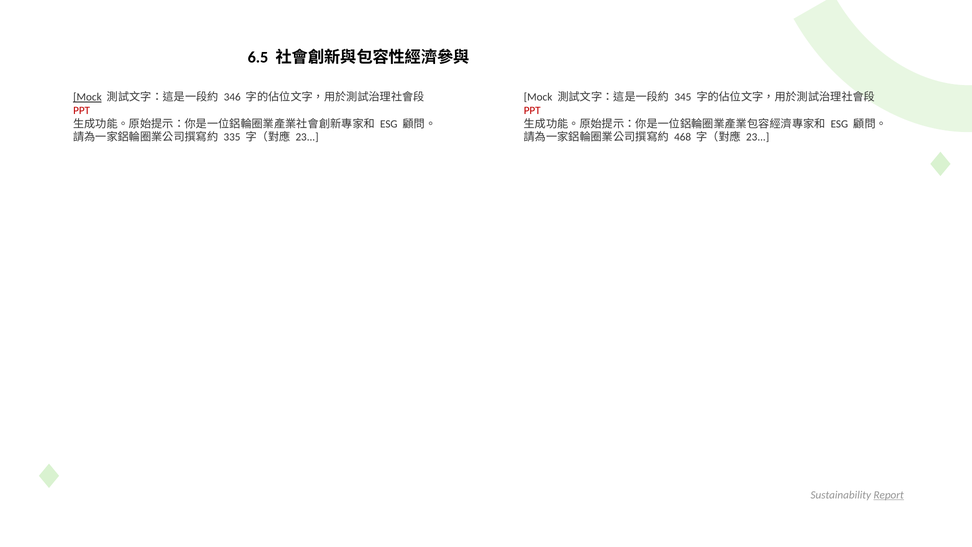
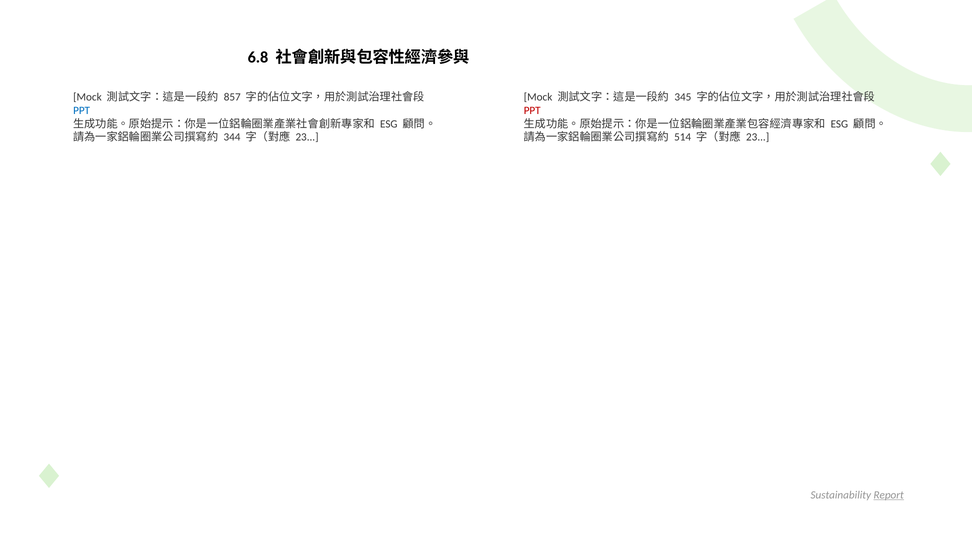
6.5: 6.5 -> 6.8 (258, 57)
Mock underline: present -> none (87, 97)
346: 346 -> 857 (232, 97)
PPT colour: red -> blue (82, 110)
335: 335 -> 344 (232, 137)
468: 468 -> 514 (683, 137)
